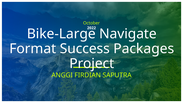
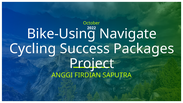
Bike-Large: Bike-Large -> Bike-Using (61, 34)
Format: Format -> Cycling (33, 49)
